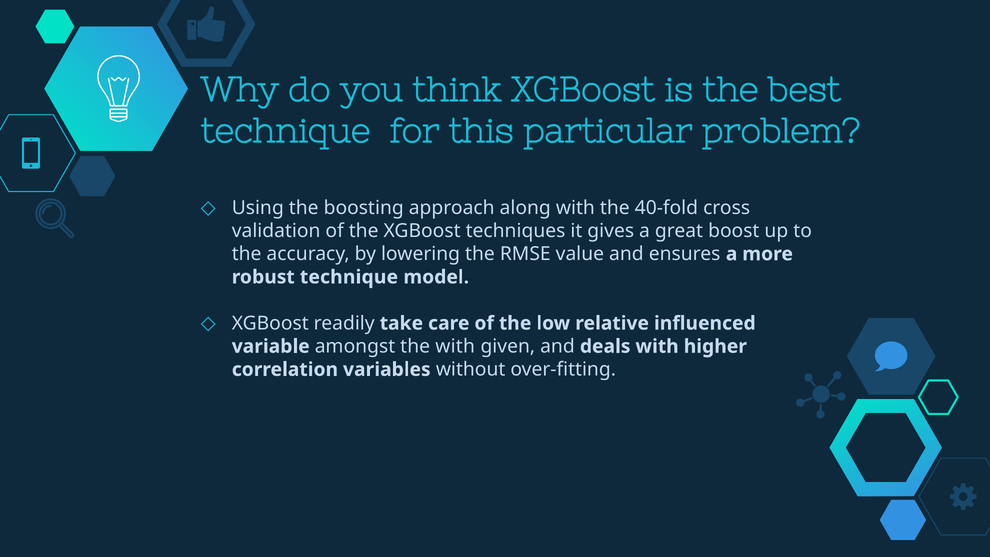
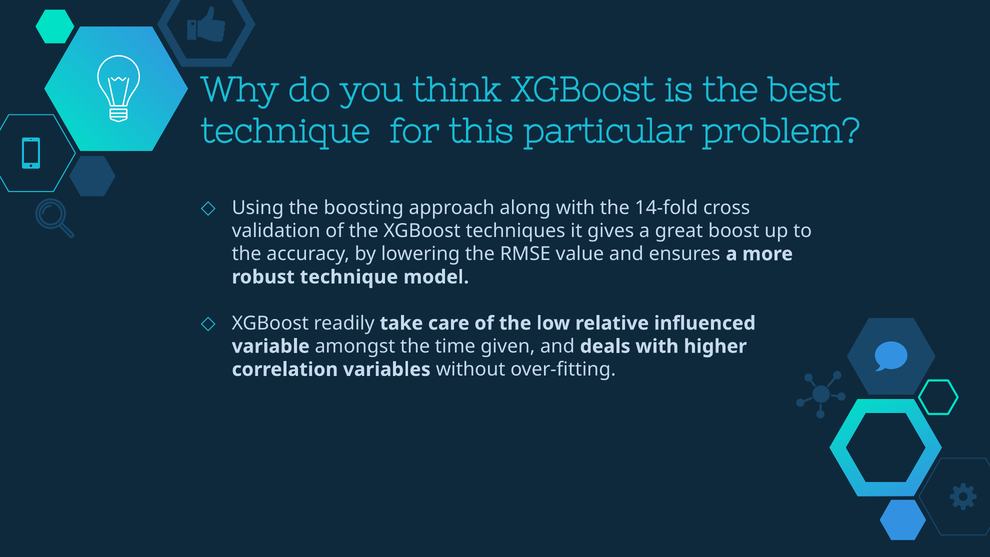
40-fold: 40-fold -> 14-fold (666, 208)
the with: with -> time (455, 346)
